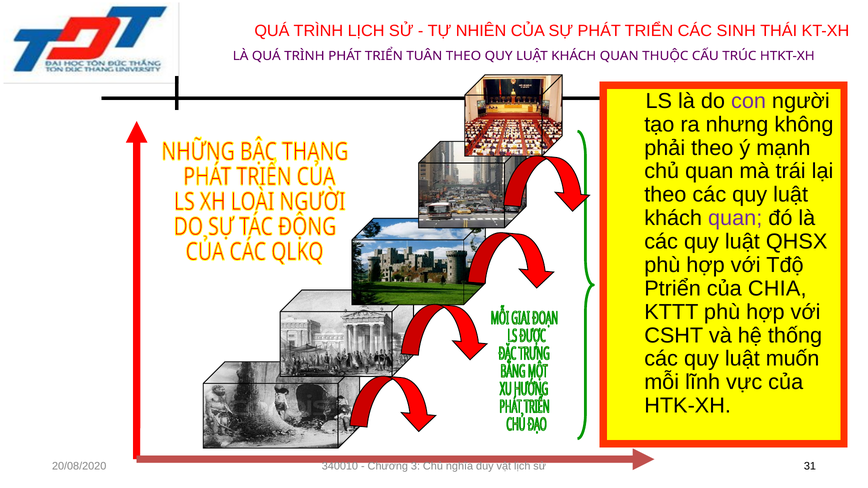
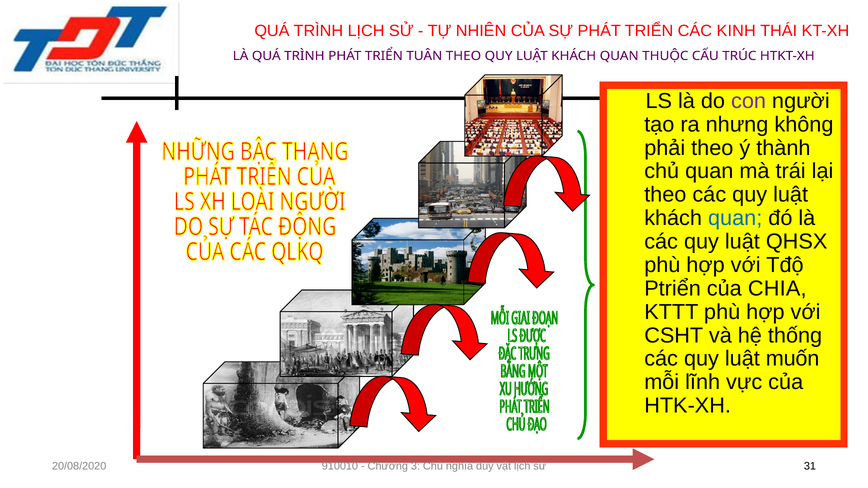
SINH: SINH -> KINH (736, 31)
mạnh: mạnh -> thành (783, 148)
quan colour: purple -> blue (735, 218)
340010: 340010 -> 910010 (340, 466)
